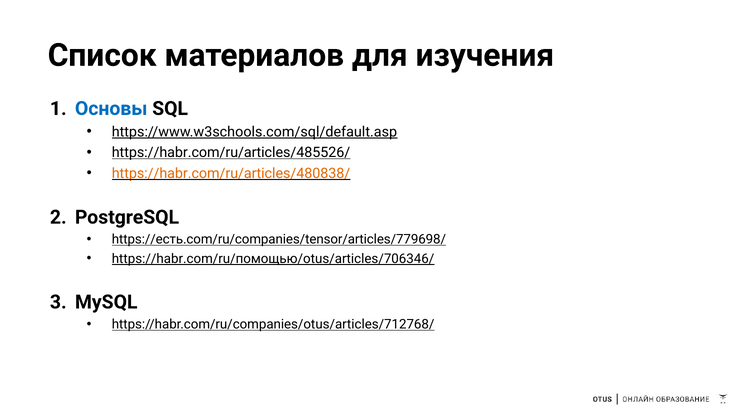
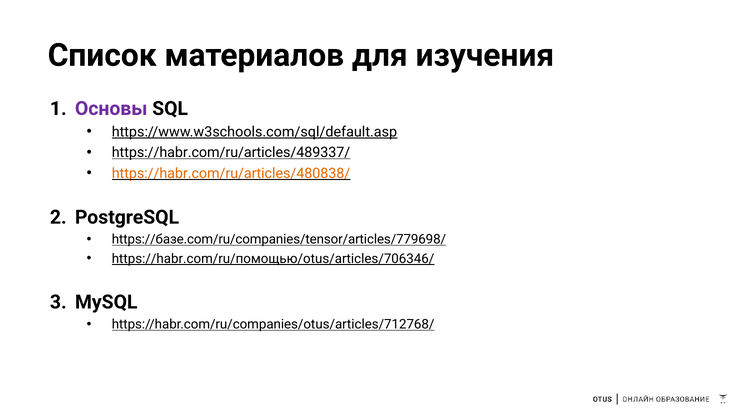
Основы colour: blue -> purple (111, 108)
https://habr.com/ru/articles/485526/: https://habr.com/ru/articles/485526/ -> https://habr.com/ru/articles/489337/ (231, 152)
https://есть.com/ru/companies/tensor/articles/779698/: https://есть.com/ru/companies/tensor/articles/779698/ -> https://базе.com/ru/companies/tensor/articles/779698/ (279, 239)
